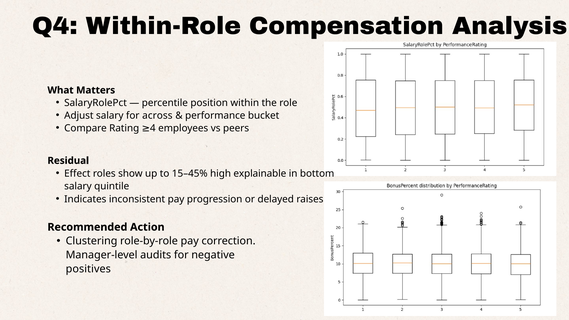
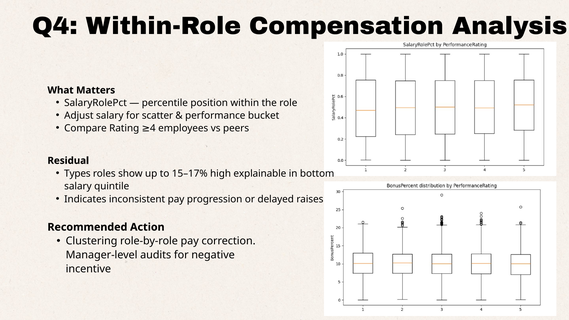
across: across -> scatter (157, 116)
Effect: Effect -> Types (77, 173)
15–45%: 15–45% -> 15–17% (190, 173)
positives: positives -> incentive (88, 269)
